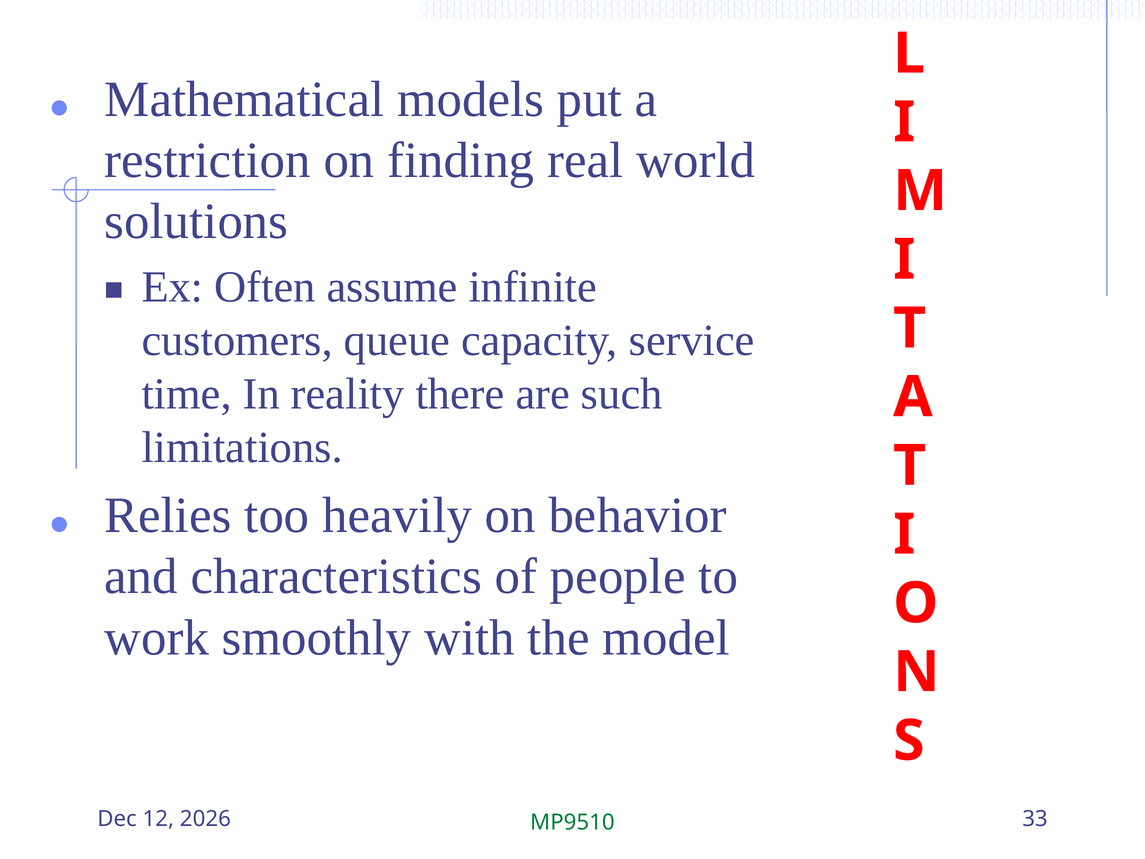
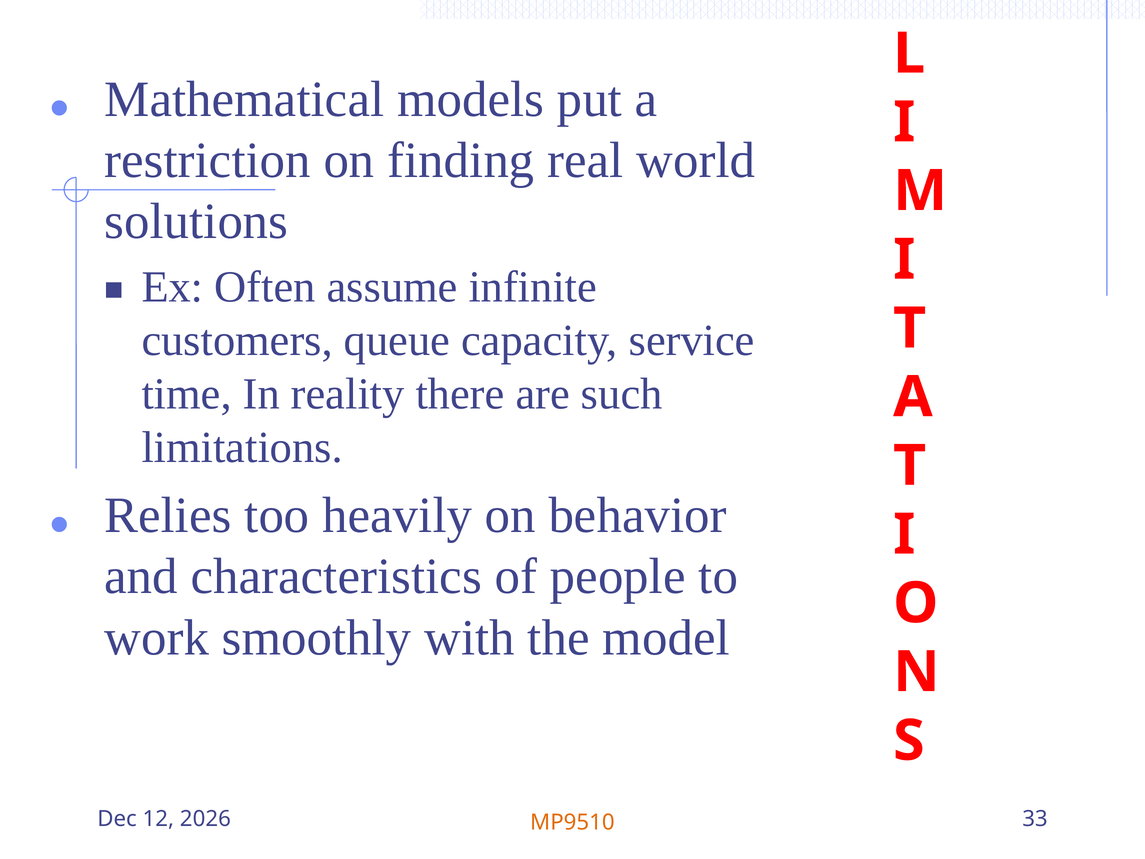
MP9510 colour: green -> orange (572, 822)
